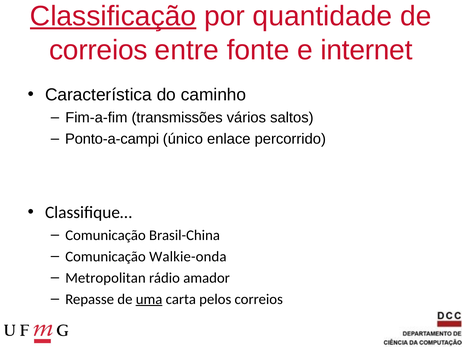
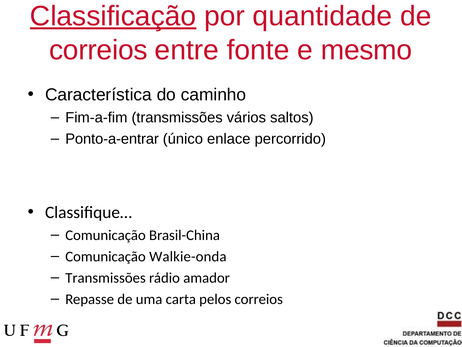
internet: internet -> mesmo (366, 50)
Ponto-a-campi: Ponto-a-campi -> Ponto-a-entrar (112, 139)
Metropolitan: Metropolitan -> Transmissões (105, 277)
uma underline: present -> none (149, 299)
